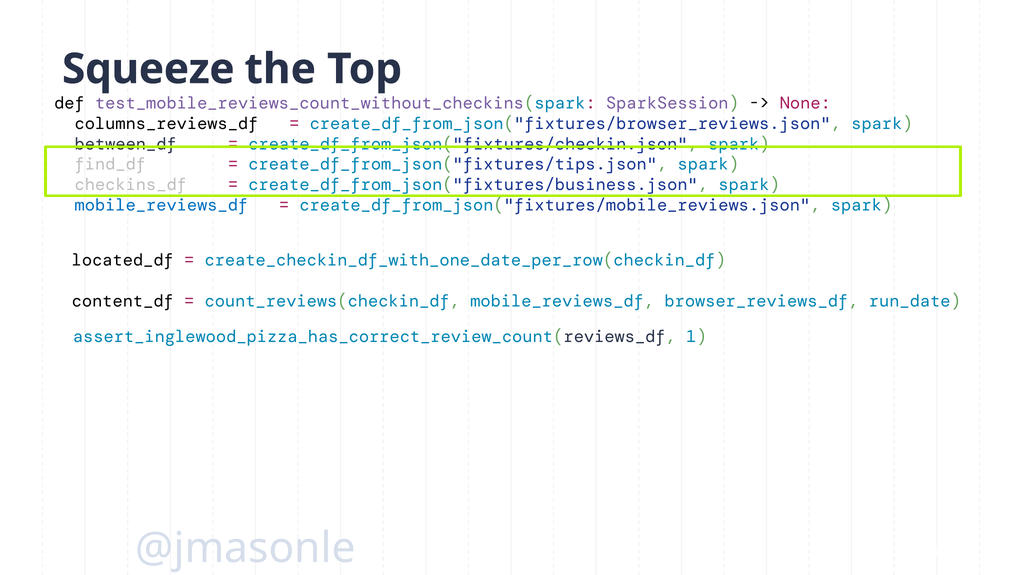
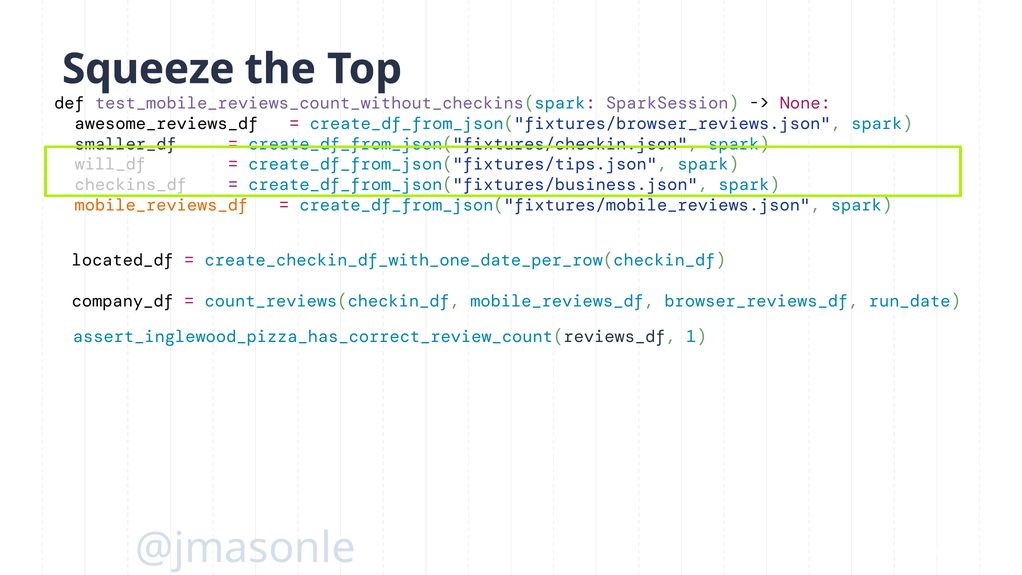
columns_reviews_df: columns_reviews_df -> awesome_reviews_df (167, 123)
between_df: between_df -> smaller_df (126, 144)
find_df: find_df -> will_df (110, 164)
mobile_reviews_df colour: blue -> orange (161, 205)
content_df: content_df -> company_df (123, 301)
